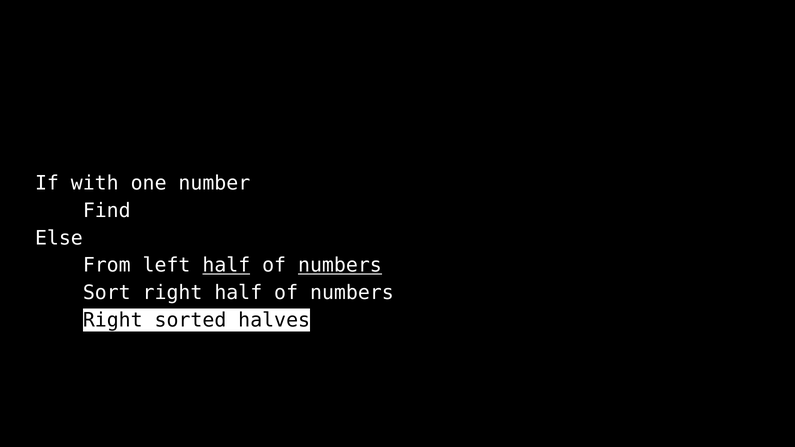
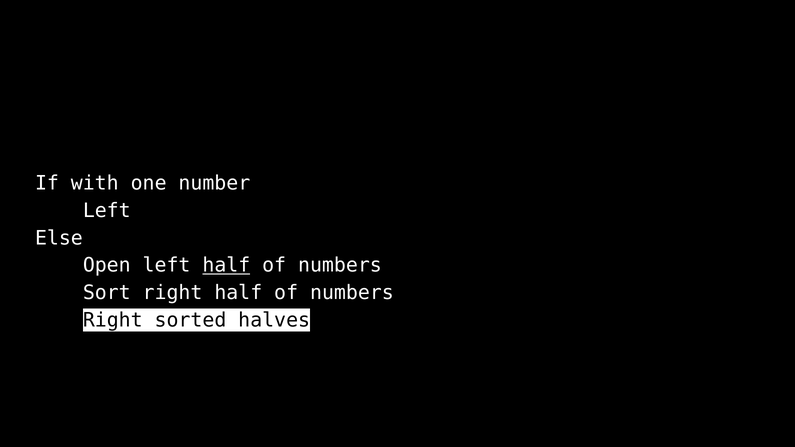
Find: Find -> Left (107, 211)
From: From -> Open (107, 266)
numbers underline: present -> none (340, 266)
